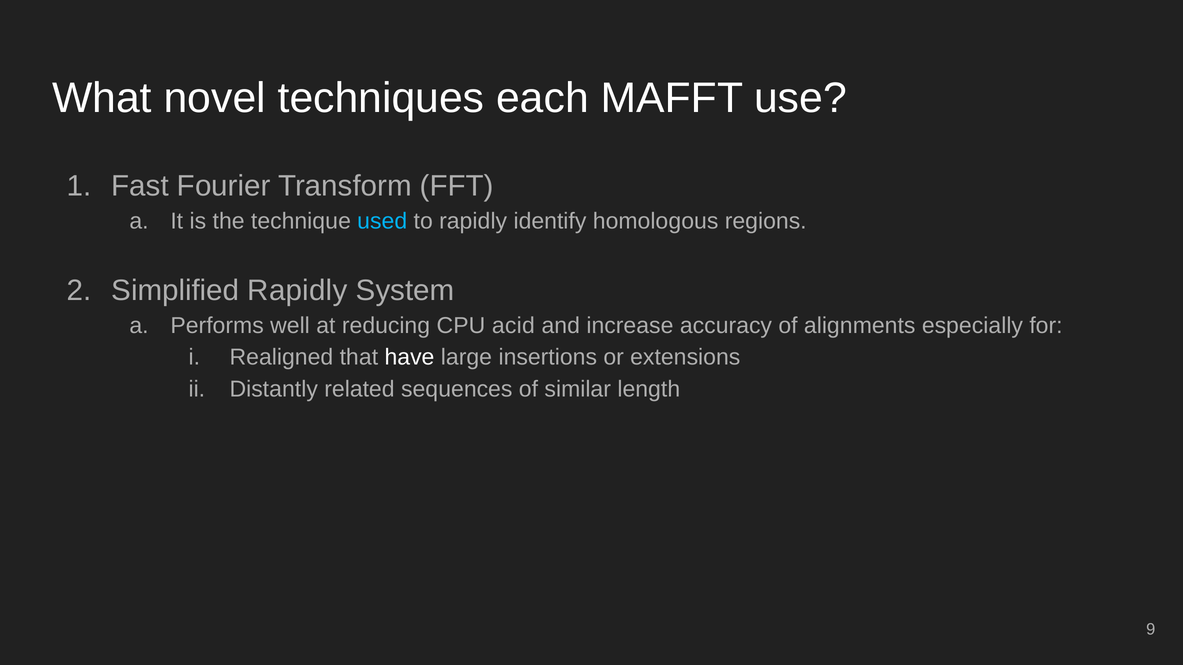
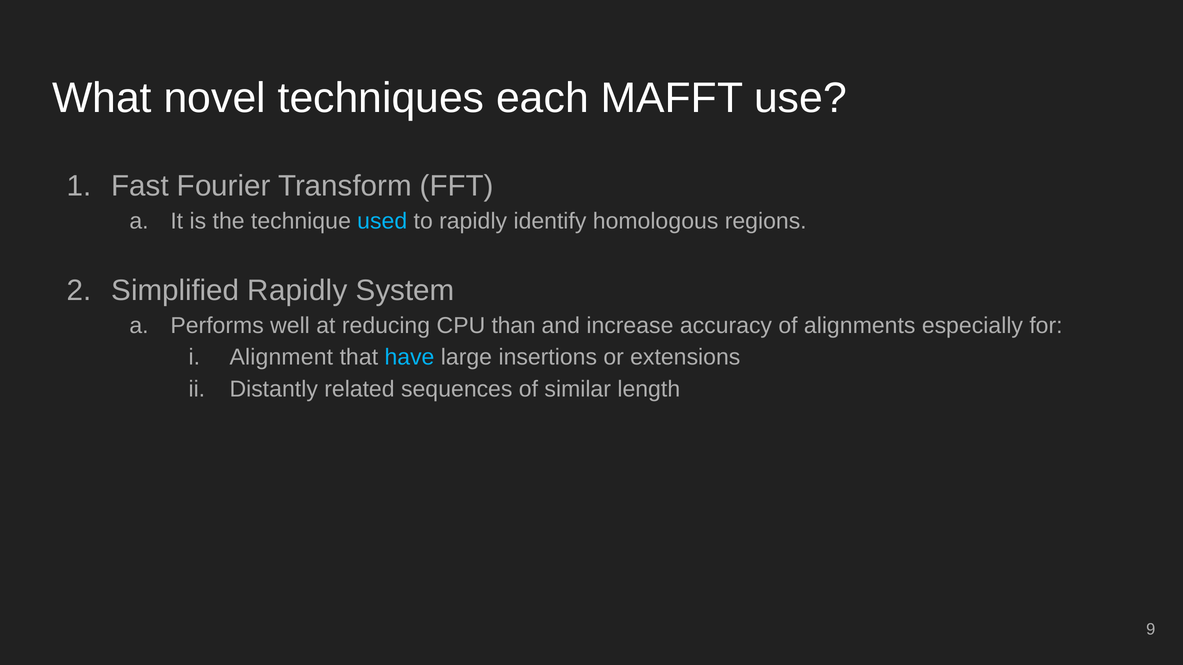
acid: acid -> than (514, 326)
Realigned: Realigned -> Alignment (281, 358)
have colour: white -> light blue (409, 358)
